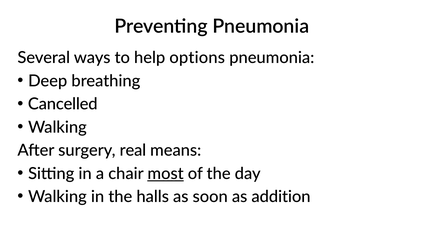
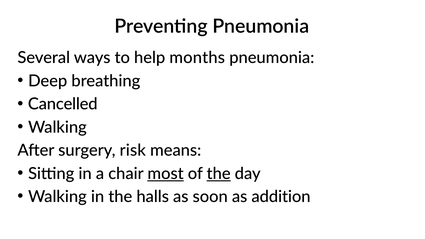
options: options -> months (197, 58)
real: real -> risk (133, 150)
the underline: none -> present (219, 174)
